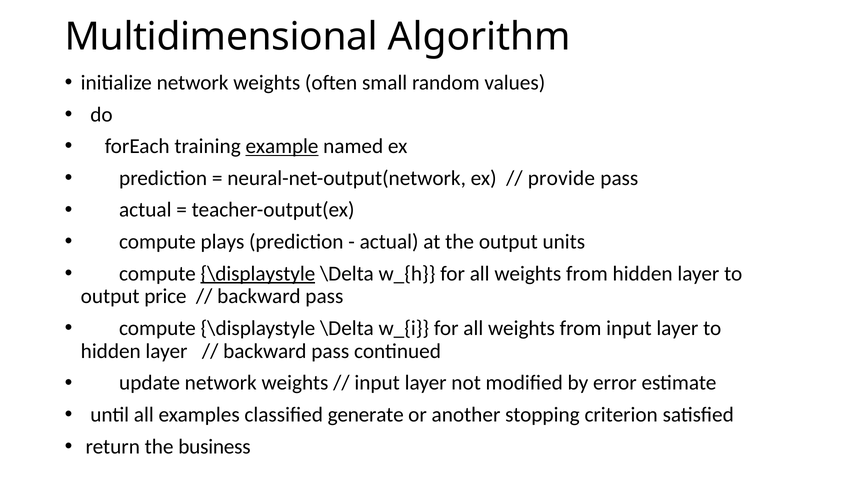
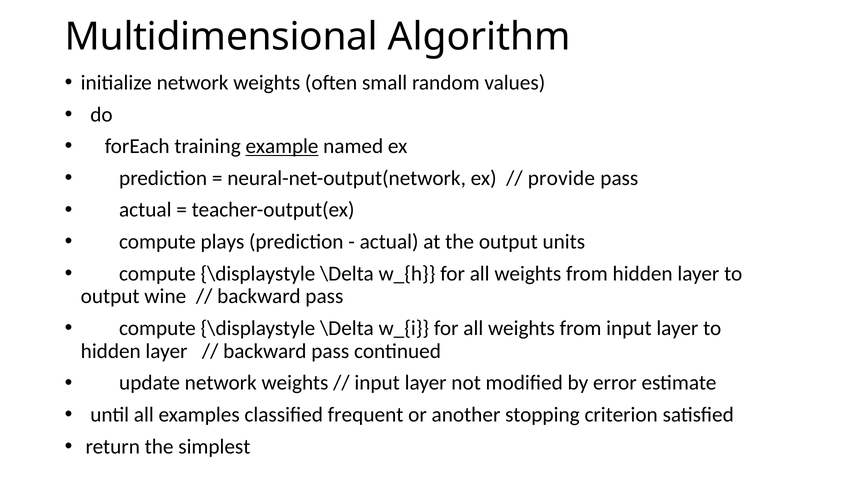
\displaystyle underline: present -> none (258, 274)
price: price -> wine (165, 296)
generate: generate -> frequent (366, 415)
business: business -> simplest (214, 447)
